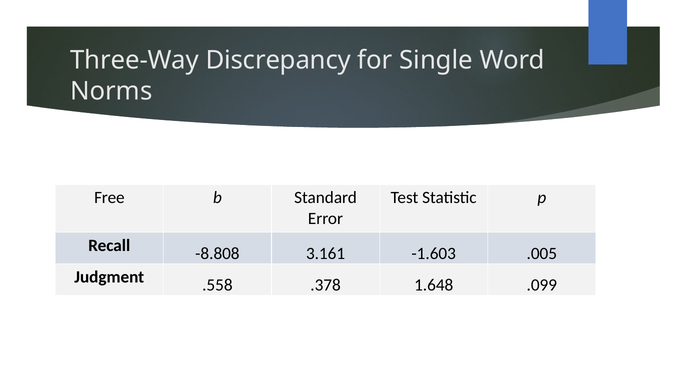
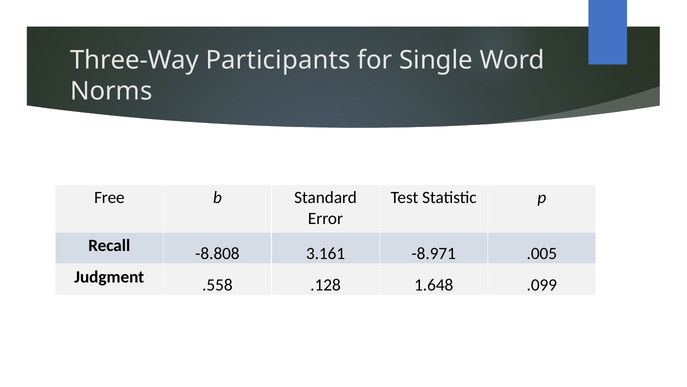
Discrepancy: Discrepancy -> Participants (278, 60)
-1.603: -1.603 -> -8.971 (434, 253)
.378: .378 -> .128 (326, 285)
